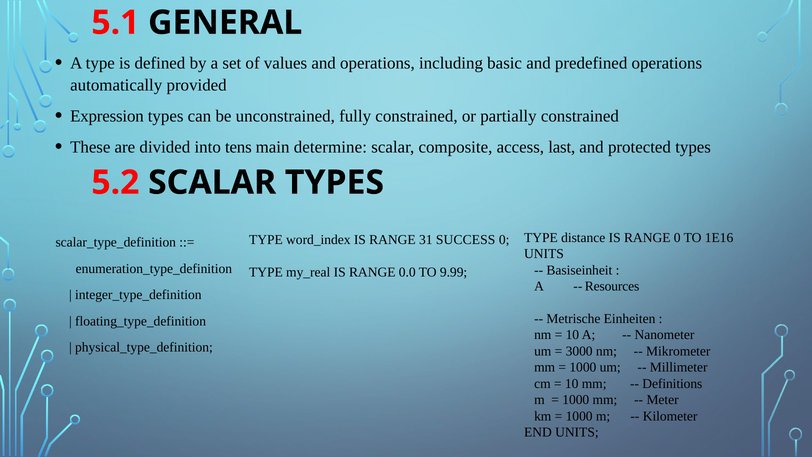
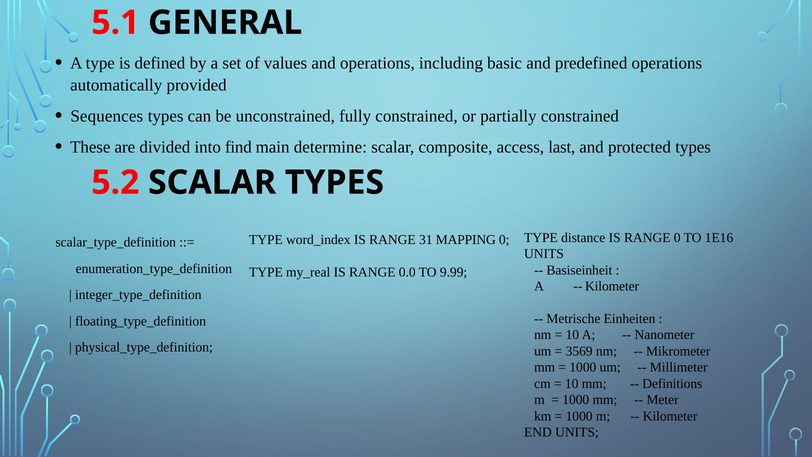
Expression: Expression -> Sequences (107, 116)
tens: tens -> find (238, 147)
SUCCESS: SUCCESS -> MAPPING (466, 240)
Resources: Resources -> Kilometer (612, 286)
3000: 3000 -> 3569 (579, 351)
